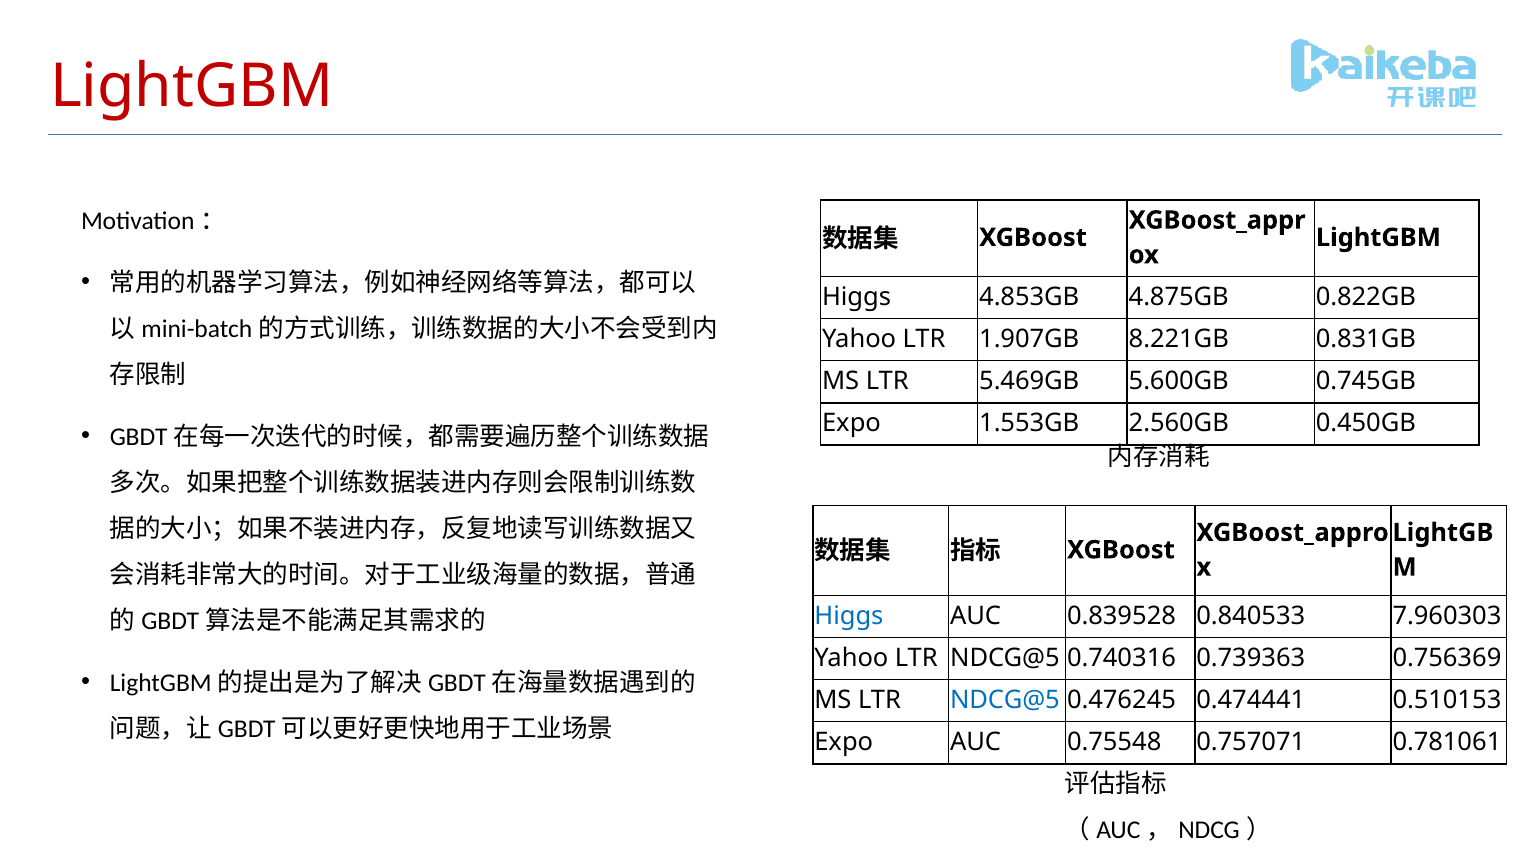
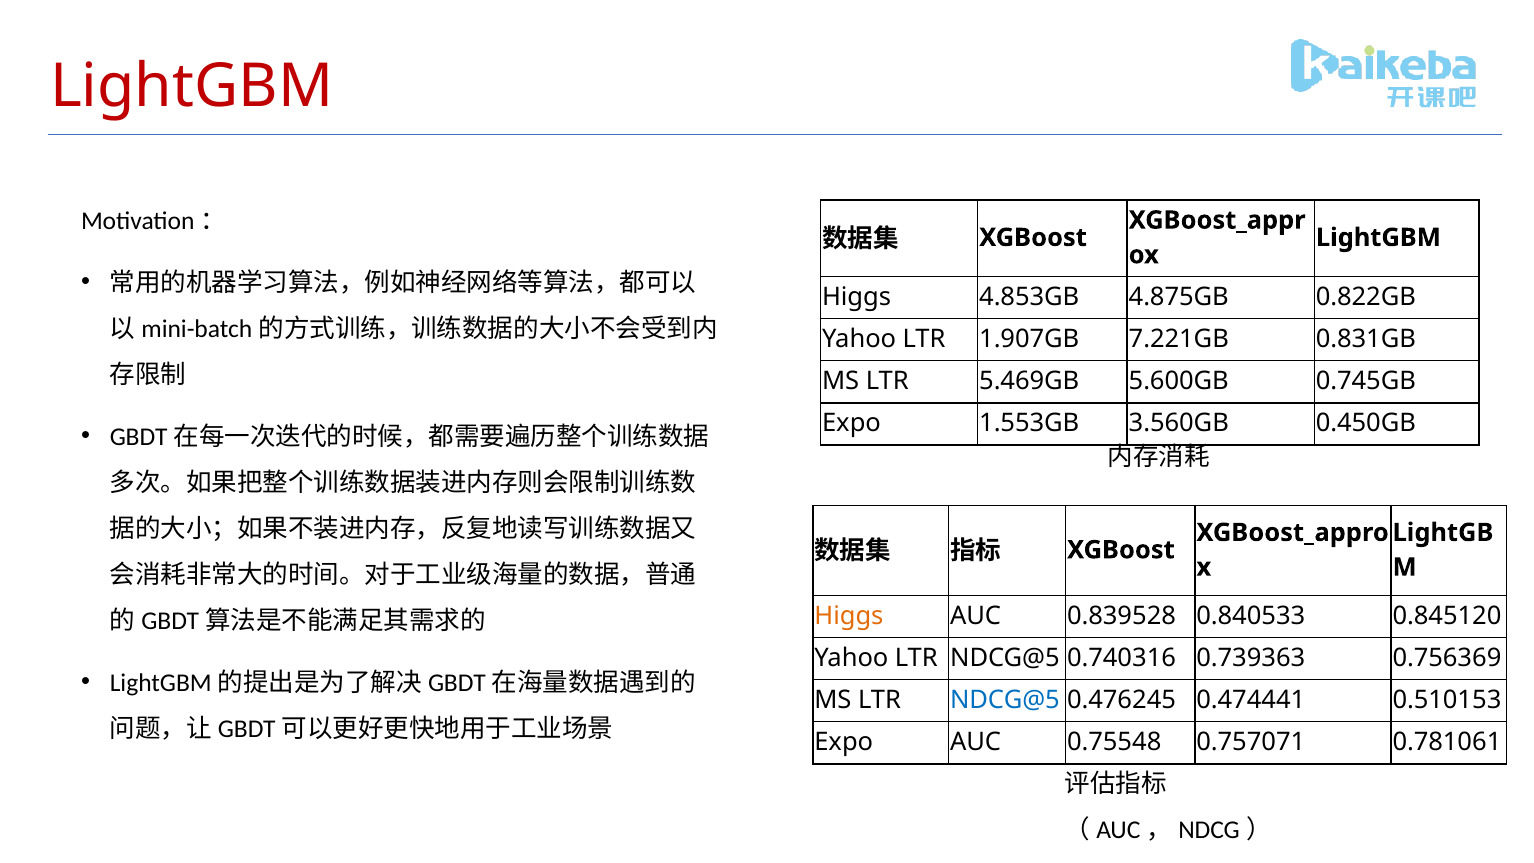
8.221GB: 8.221GB -> 7.221GB (1179, 339)
2.560GB: 2.560GB -> 3.560GB (1179, 423)
Higgs colour: blue -> orange (849, 616)
7.960303: 7.960303 -> 0.845120 (1447, 616)
